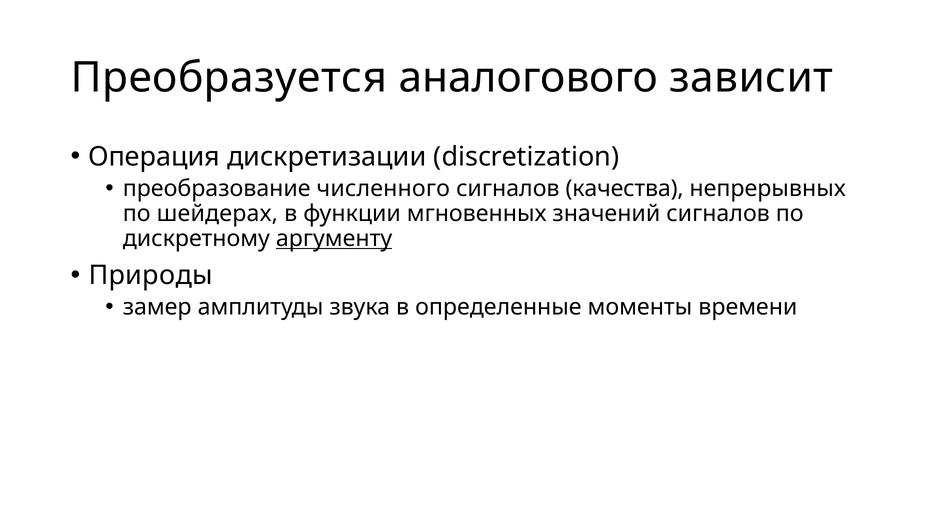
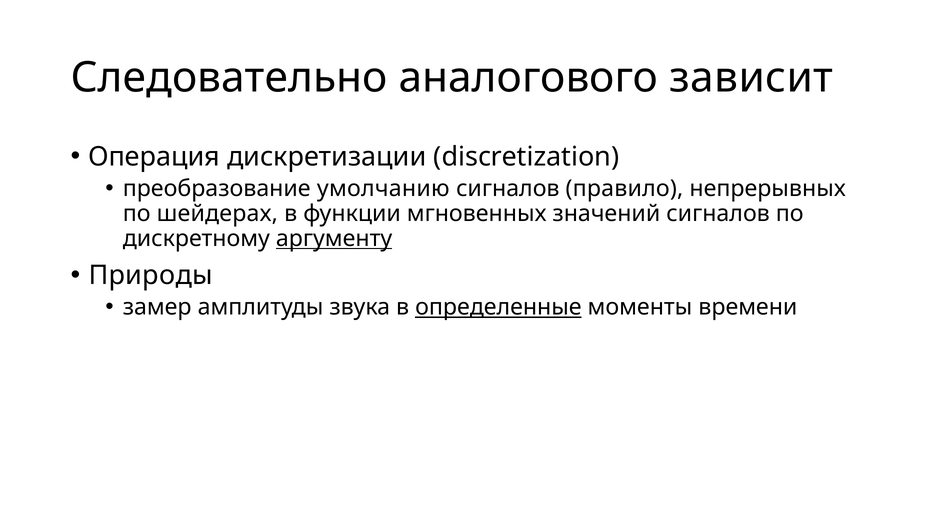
Преобразуется: Преобразуется -> Следовательно (229, 78)
численного: численного -> умолчанию (383, 189)
качества: качества -> правило (624, 189)
определенные underline: none -> present (498, 307)
